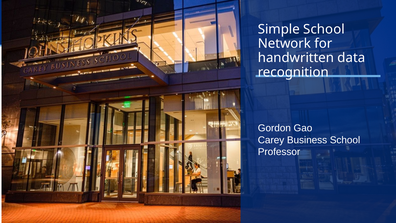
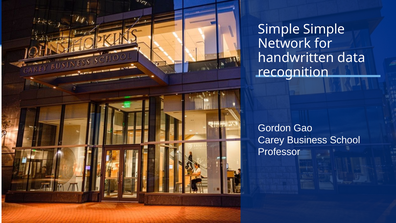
Simple School: School -> Simple (324, 29)
